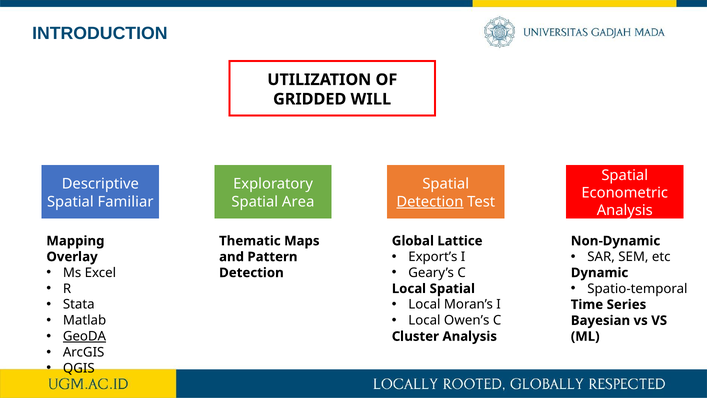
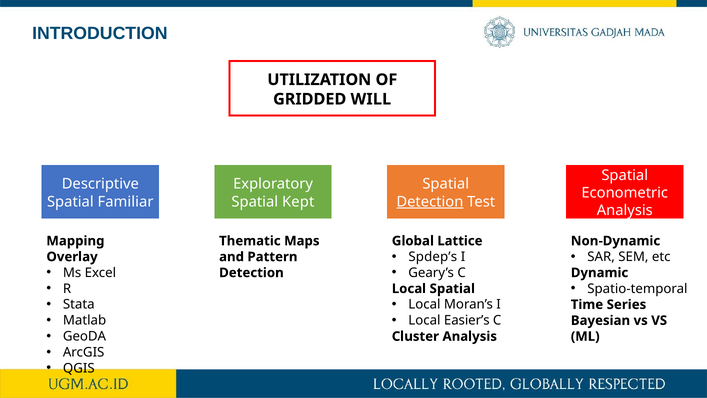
Area: Area -> Kept (298, 202)
Export’s: Export’s -> Spdep’s (433, 257)
Owen’s: Owen’s -> Easier’s (467, 320)
GeoDA underline: present -> none (84, 336)
